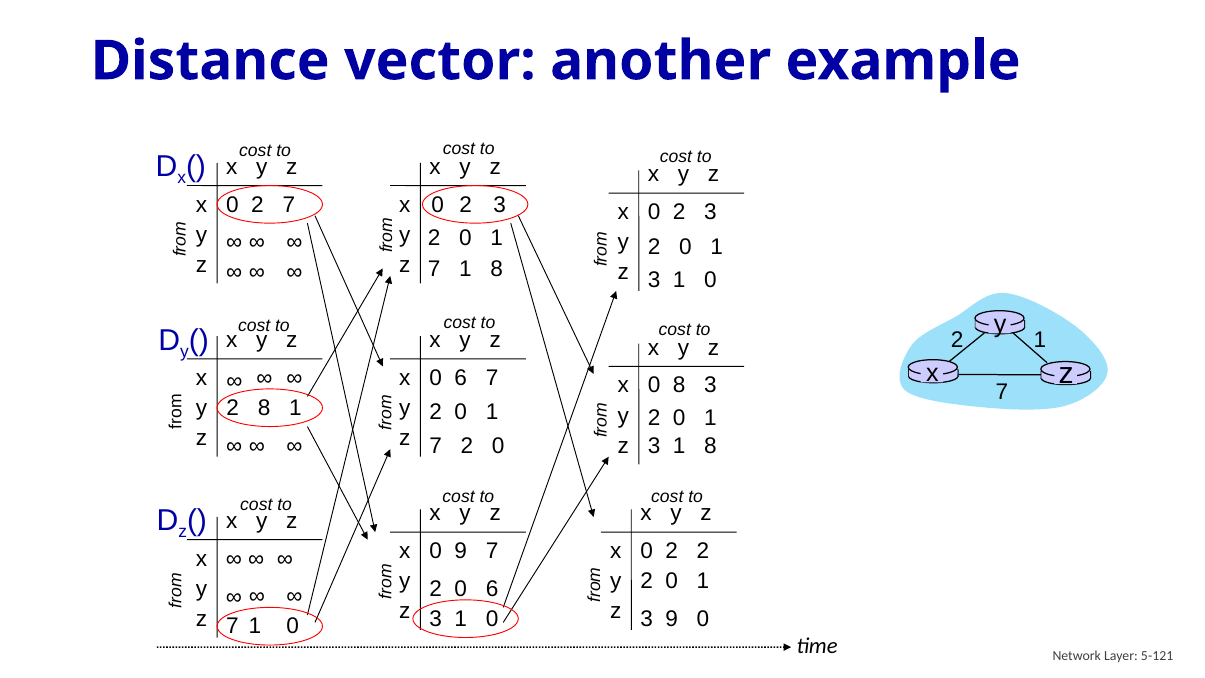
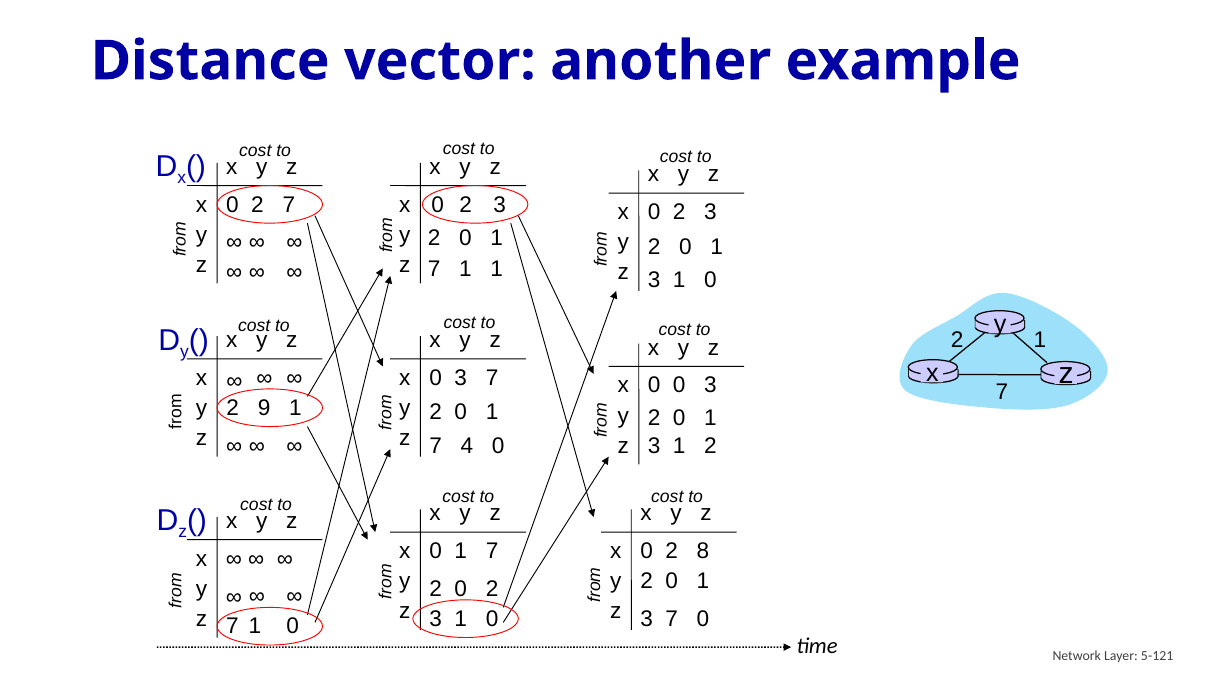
7 1 8: 8 -> 1 (497, 269)
6: 6 -> 3 (461, 378)
0 8: 8 -> 0 (679, 385)
2 8: 8 -> 9 (264, 408)
7 2: 2 -> 4 (467, 446)
3 1 8: 8 -> 2 (711, 446)
9: 9 -> 1 (461, 551)
2 2: 2 -> 8 (703, 551)
2 0 6: 6 -> 2 (492, 589)
9: 9 -> 7 (672, 619)
